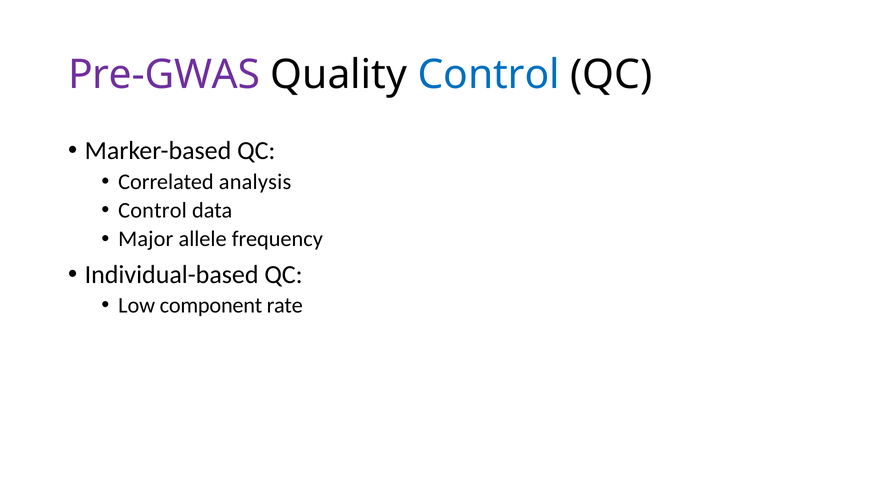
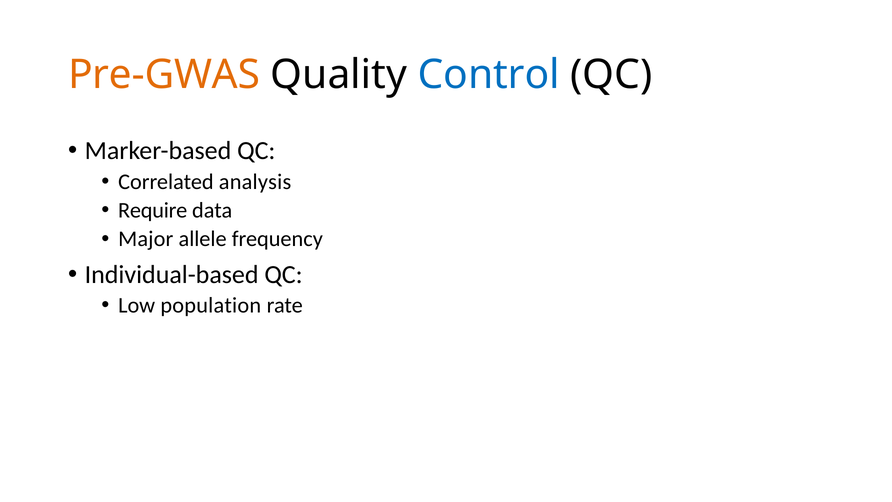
Pre-GWAS colour: purple -> orange (164, 75)
Control: Control -> Require (153, 210)
component: component -> population (211, 305)
